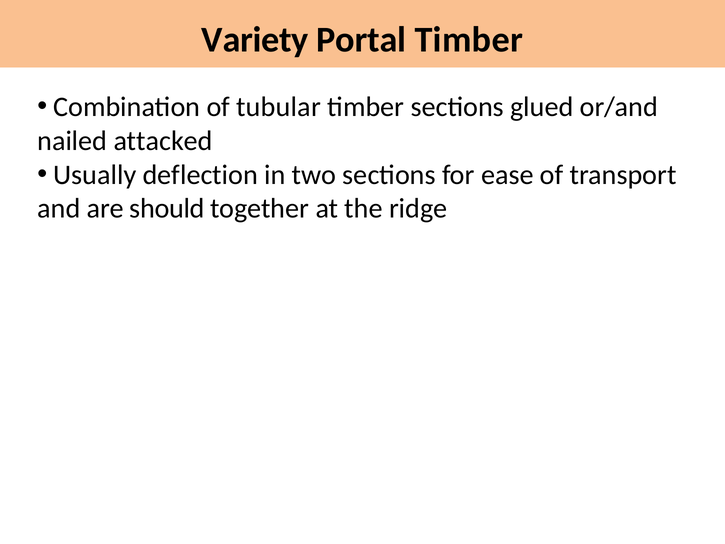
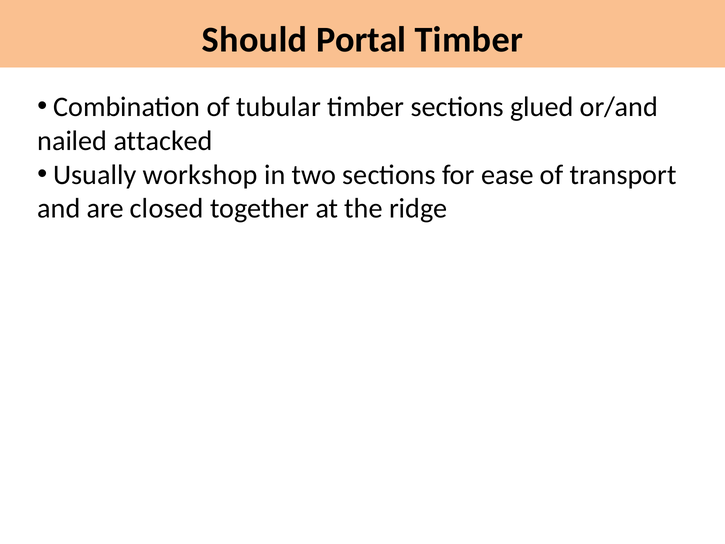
Variety: Variety -> Should (255, 40)
deflection: deflection -> workshop (200, 175)
should: should -> closed (167, 209)
